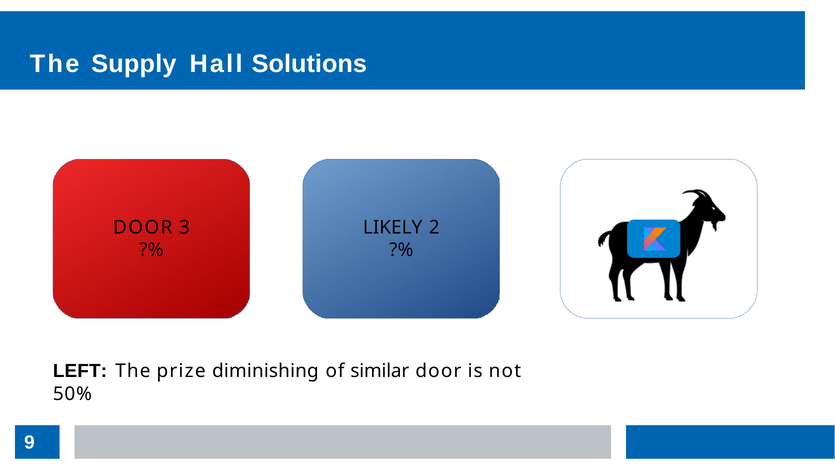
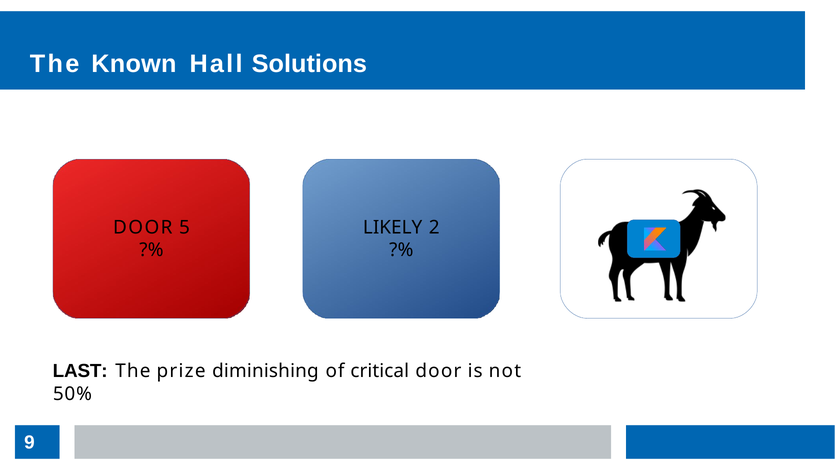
Supply: Supply -> Known (134, 64)
3: 3 -> 5 (184, 228)
LEFT: LEFT -> LAST (80, 371)
similar: similar -> critical (380, 371)
